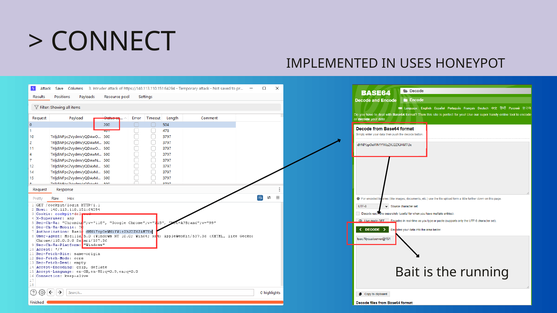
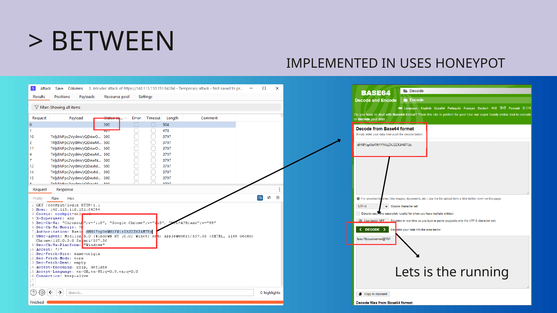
CONNECT: CONNECT -> BETWEEN (113, 41)
Bait: Bait -> Lets (407, 273)
